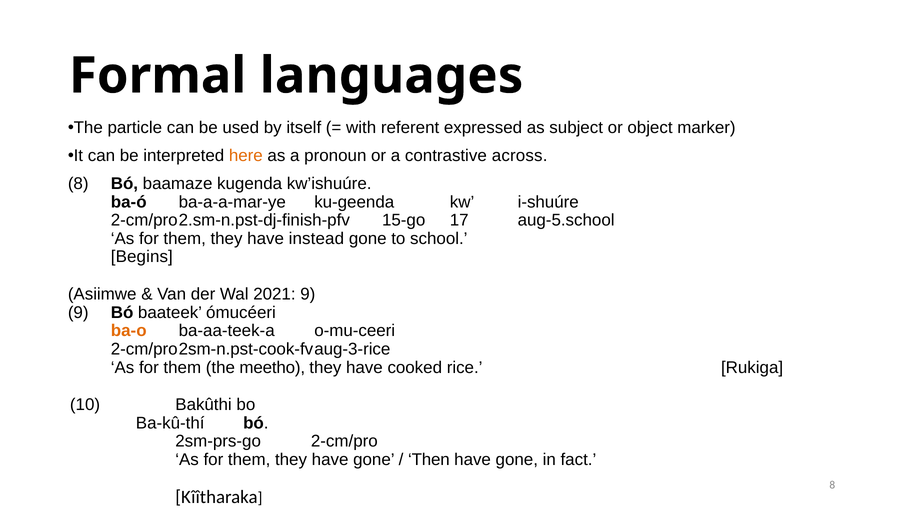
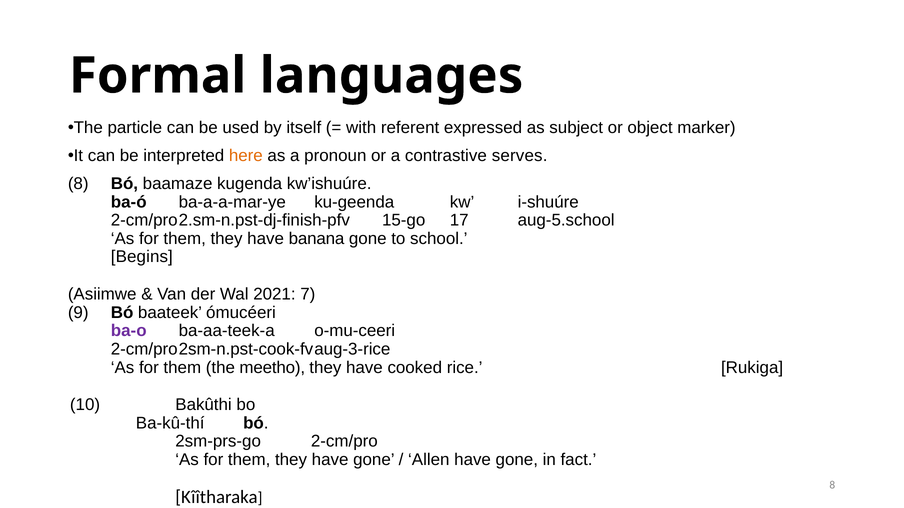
across: across -> serves (520, 156)
instead: instead -> banana (317, 239)
2021 9: 9 -> 7 (308, 294)
ba-o colour: orange -> purple (129, 331)
Then: Then -> Allen (429, 460)
